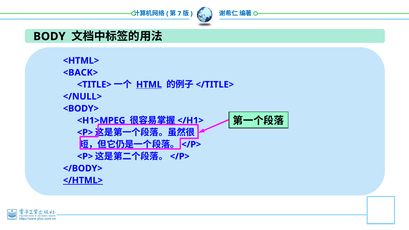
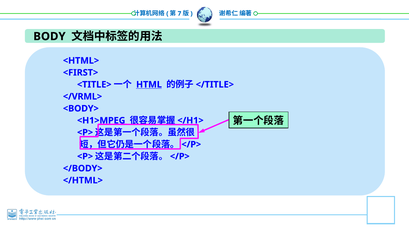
<BACK>: <BACK> -> <FIRST> (81, 73)
</NULL>: </NULL> -> </VRML> (83, 97)
</HTML> underline: present -> none (83, 180)
